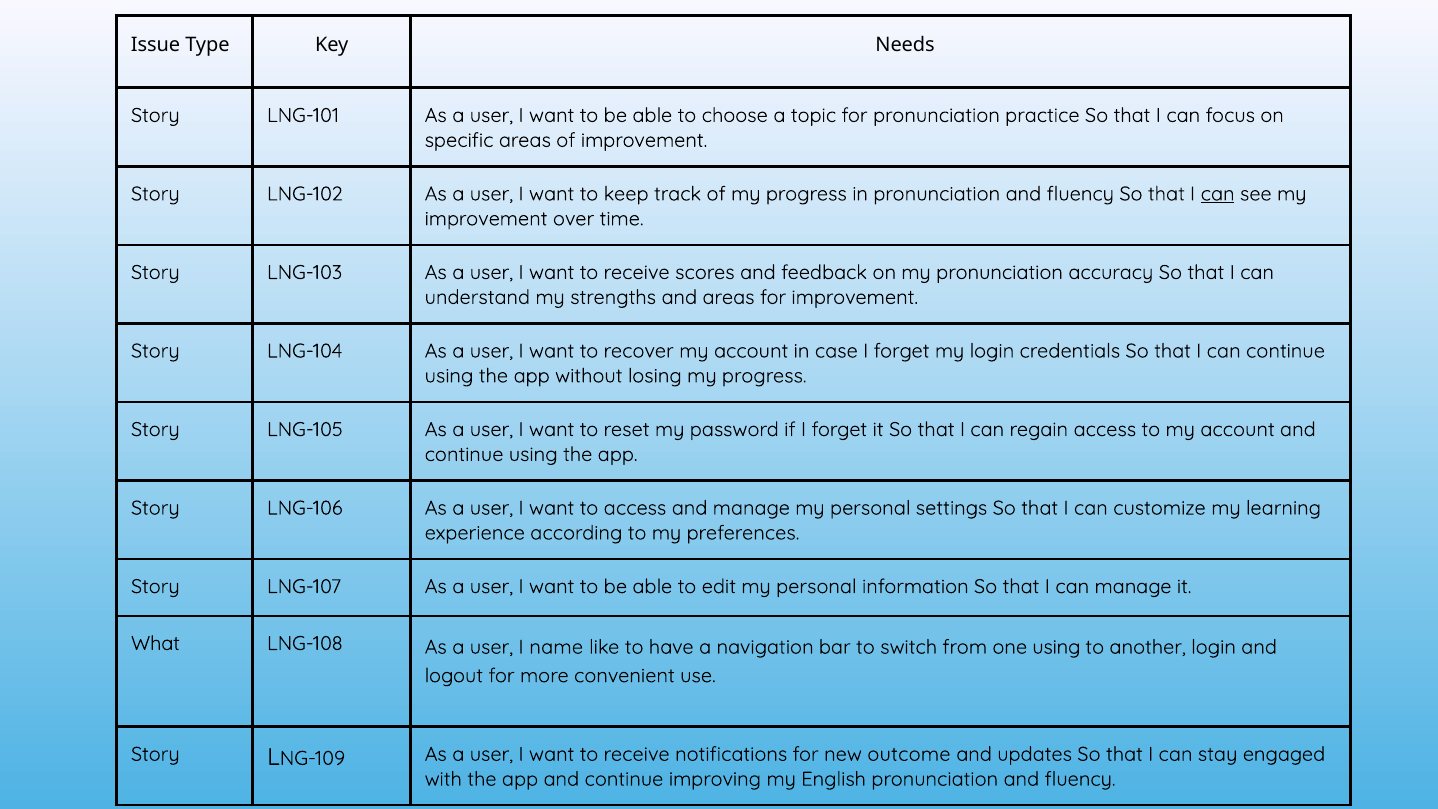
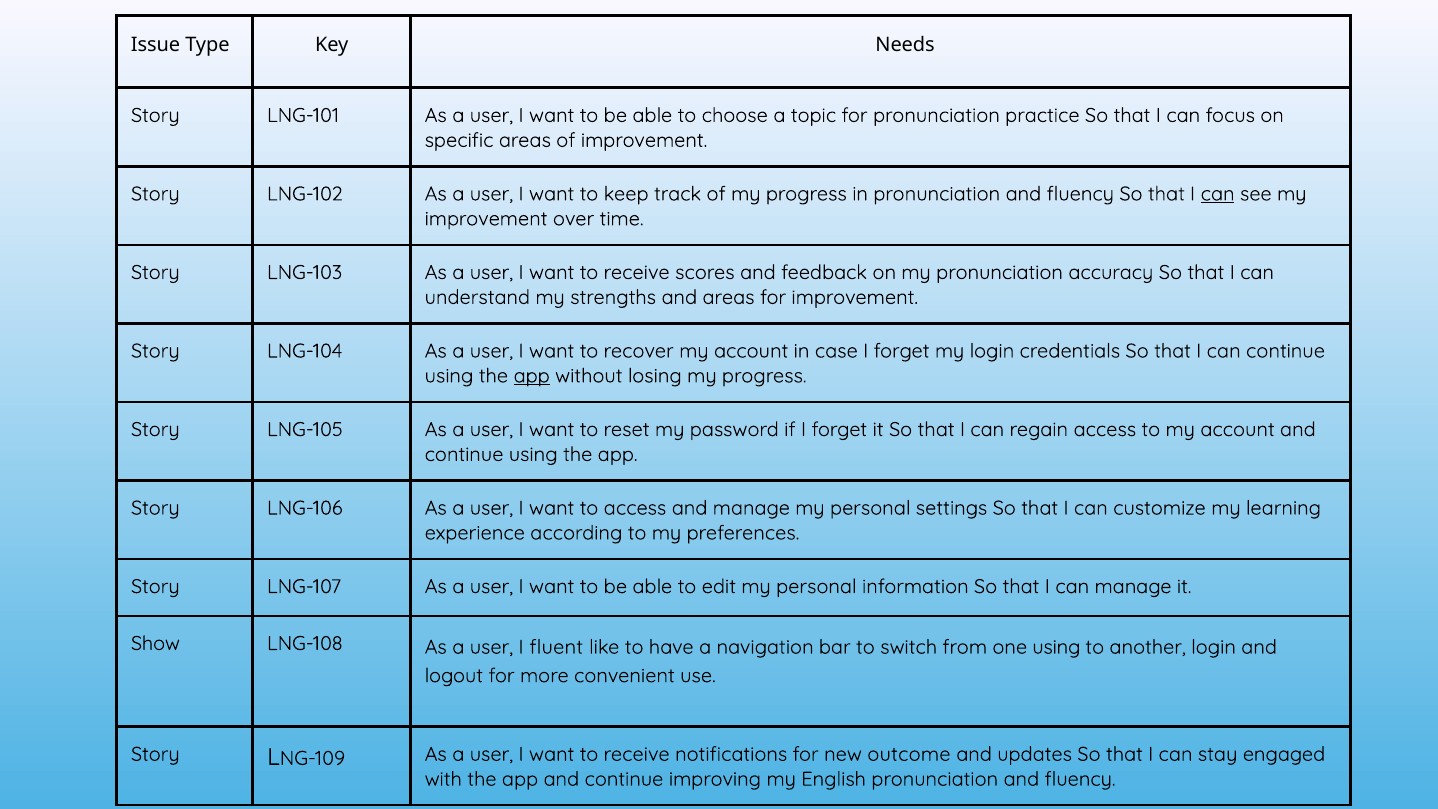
app underline: none -> present (532, 376)
What: What -> Show (155, 643)
name: name -> fluent (556, 647)
